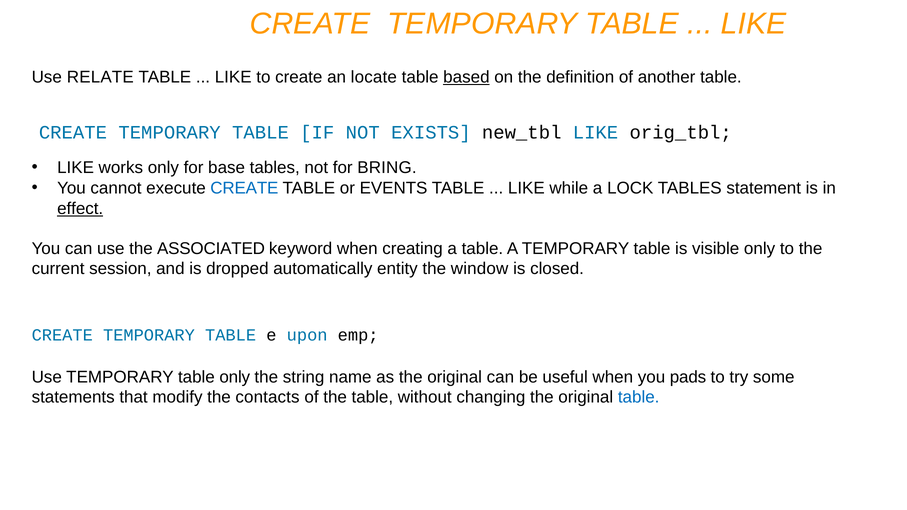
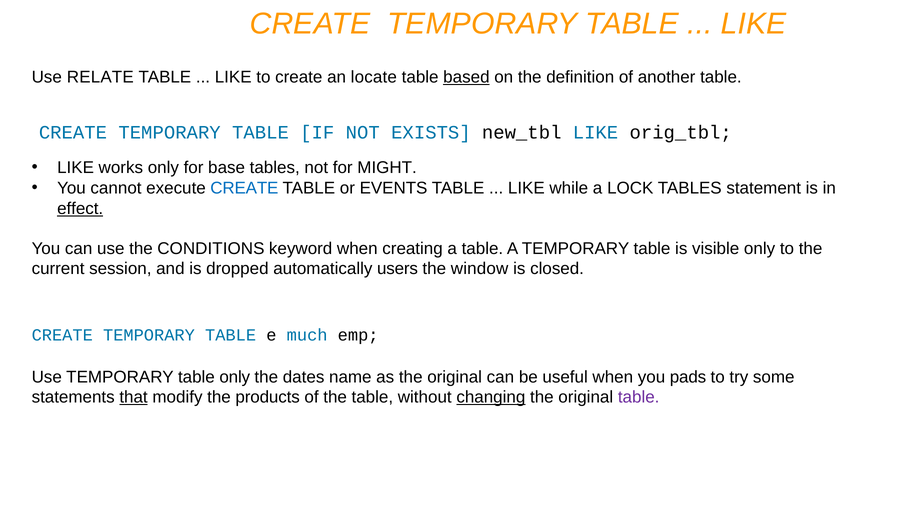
BRING: BRING -> MIGHT (387, 168)
ASSOCIATED: ASSOCIATED -> CONDITIONS (211, 249)
entity: entity -> users (398, 269)
upon: upon -> much (307, 335)
string: string -> dates (304, 377)
that underline: none -> present (134, 397)
contacts: contacts -> products (268, 397)
changing underline: none -> present (491, 397)
table colour: blue -> purple (639, 397)
